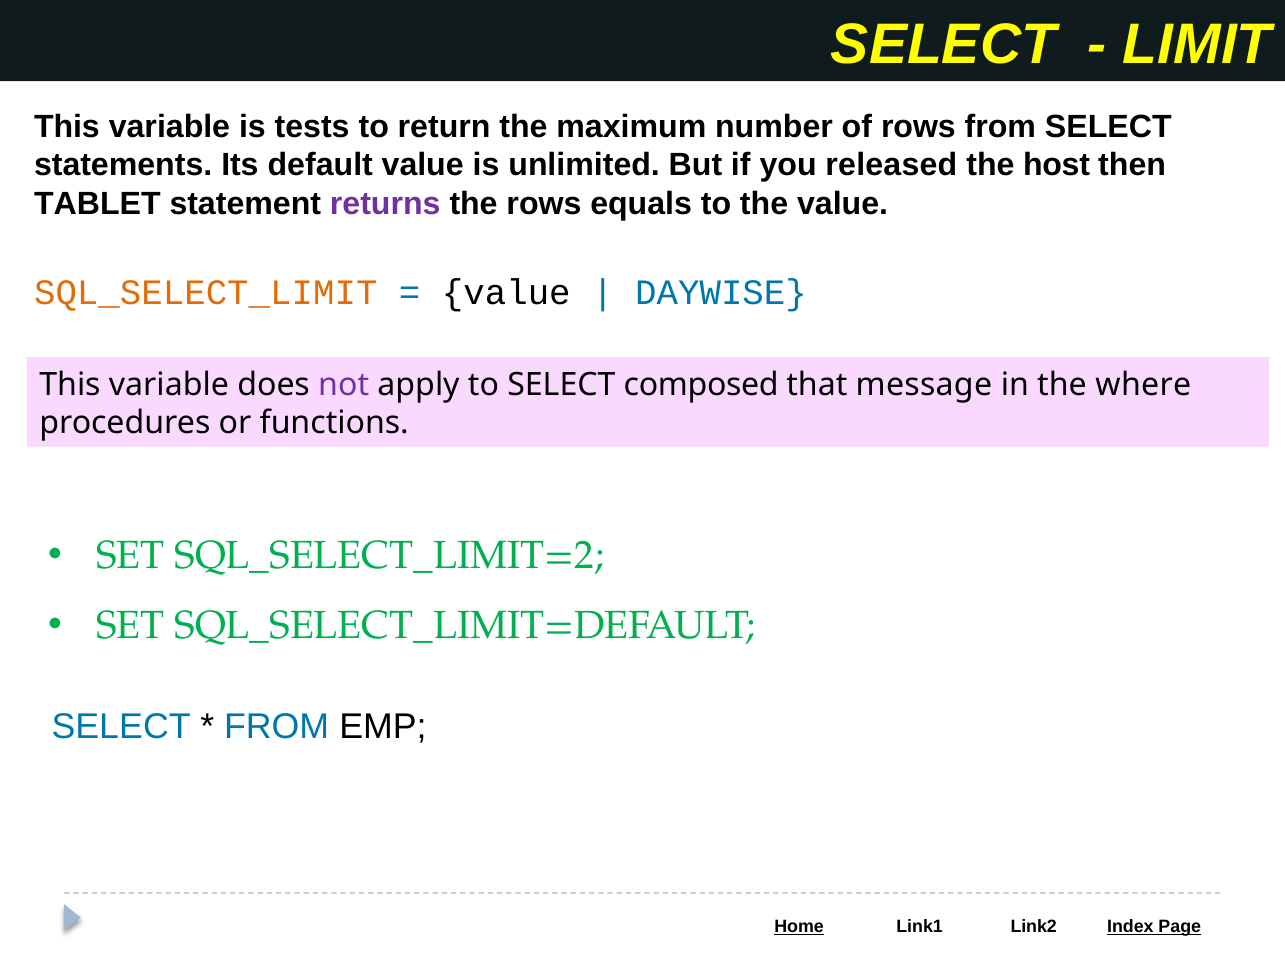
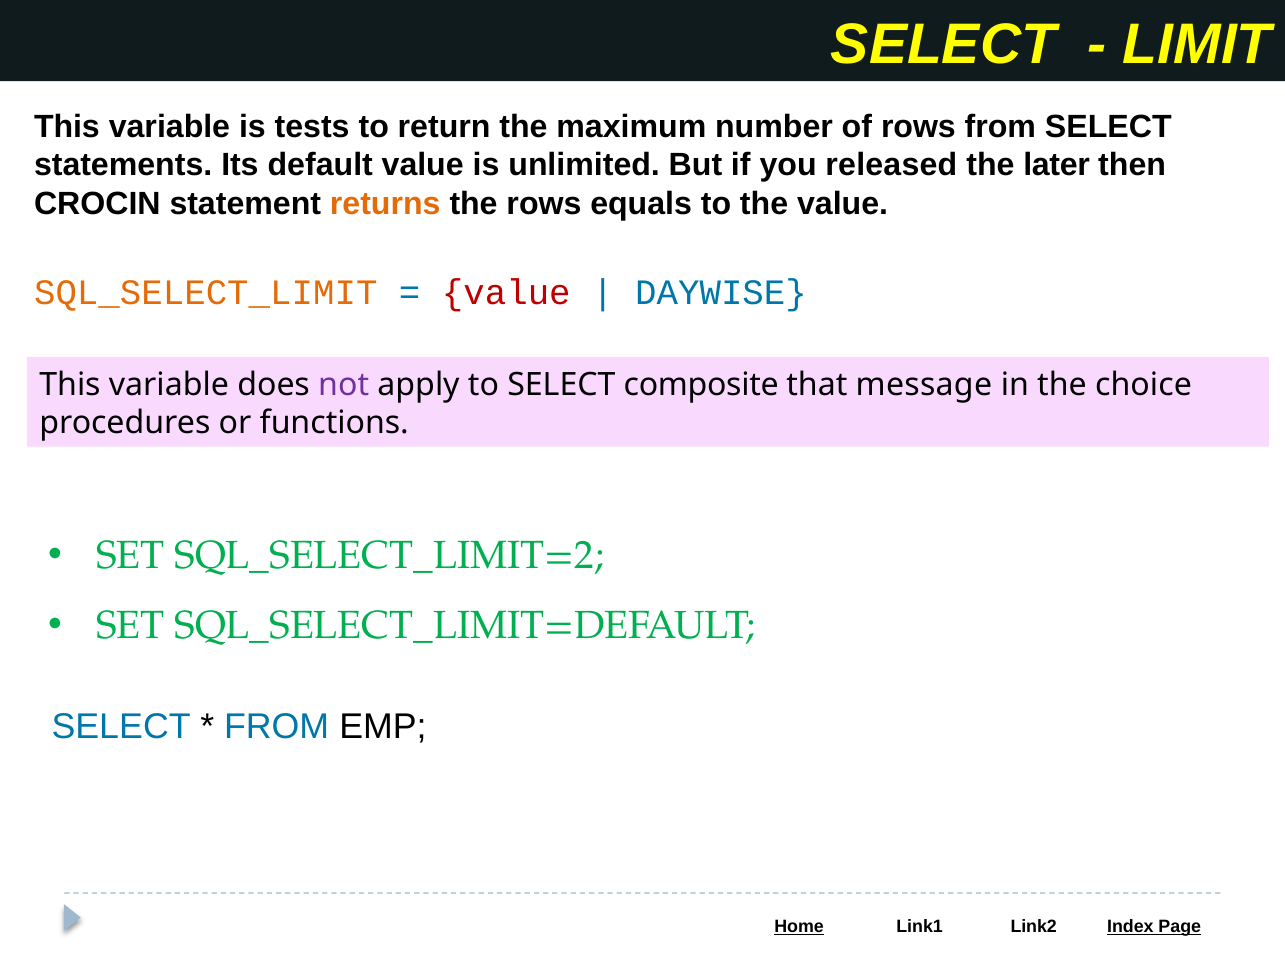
host: host -> later (1057, 165)
TABLET: TABLET -> CROCIN (97, 204)
returns colour: purple -> orange (385, 204)
value colour: black -> red (506, 293)
composed: composed -> composite (701, 385)
where: where -> choice (1144, 385)
